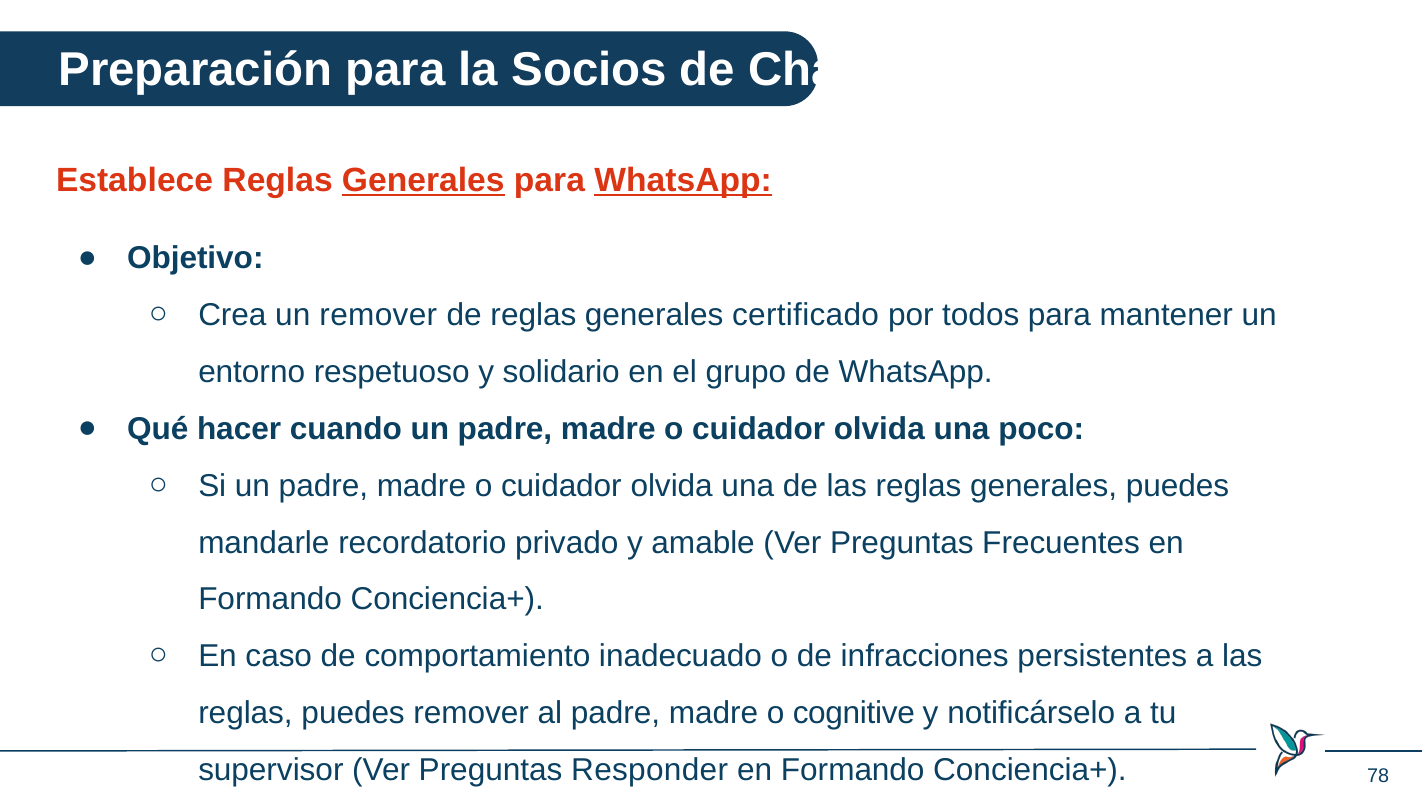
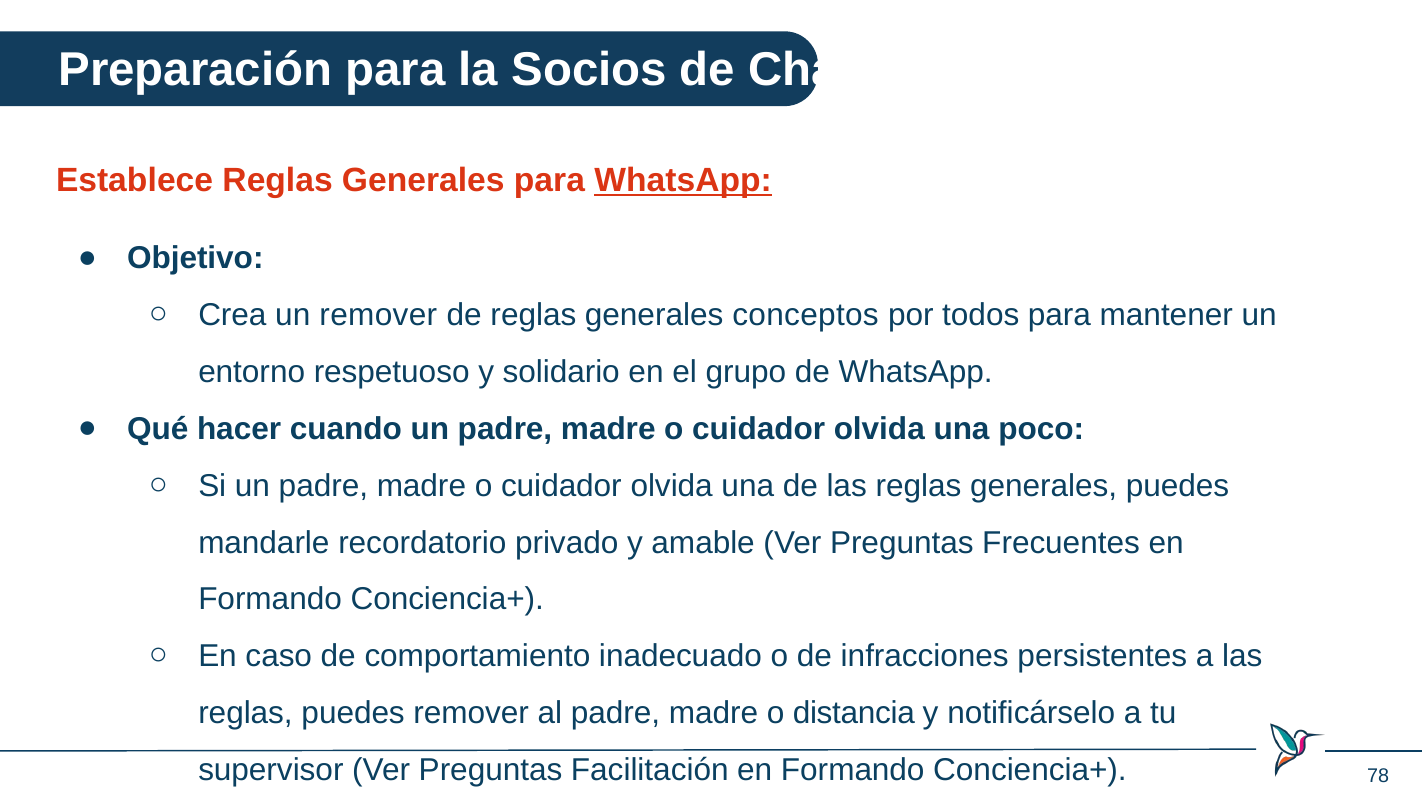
Generales underline: present -> none (423, 181)
certificado: certificado -> conceptos (806, 315)
cognitive: cognitive -> distancia (854, 713)
Responder: Responder -> Facilitación (650, 770)
